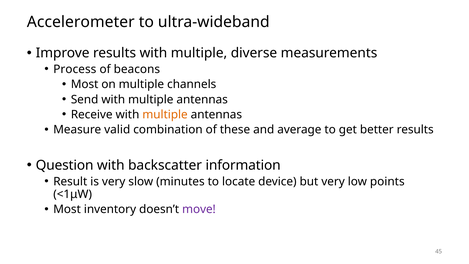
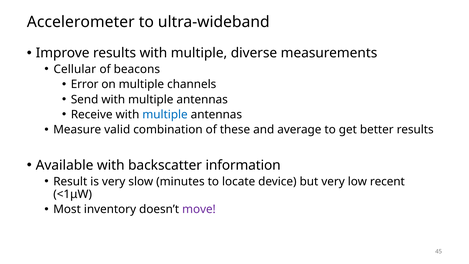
Process: Process -> Cellular (75, 69)
Most: Most -> Error (85, 84)
multiple colour: orange -> blue (165, 114)
Question: Question -> Available (65, 165)
points: points -> recent (387, 181)
